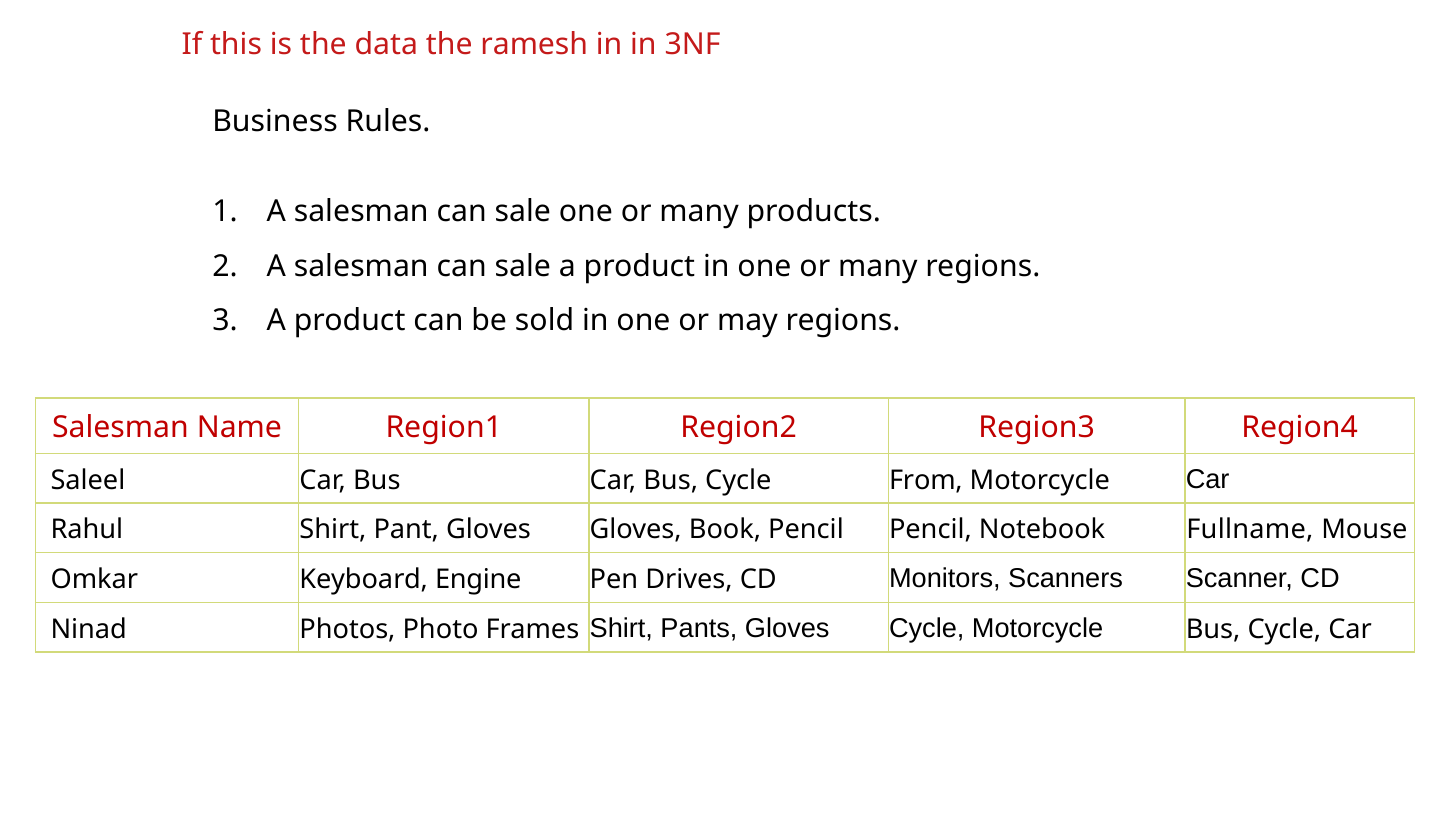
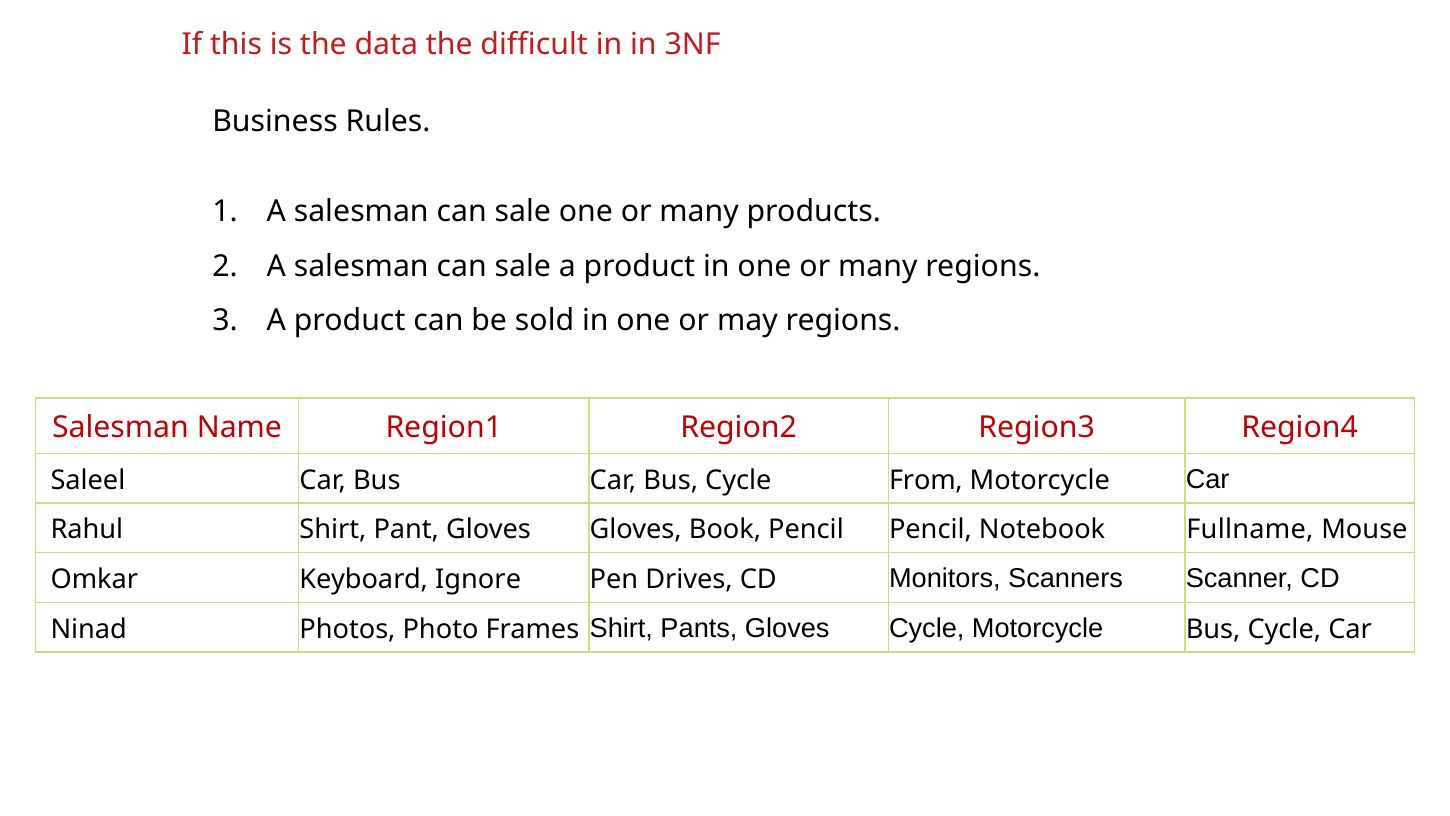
ramesh: ramesh -> difficult (534, 45)
Engine: Engine -> Ignore (478, 579)
